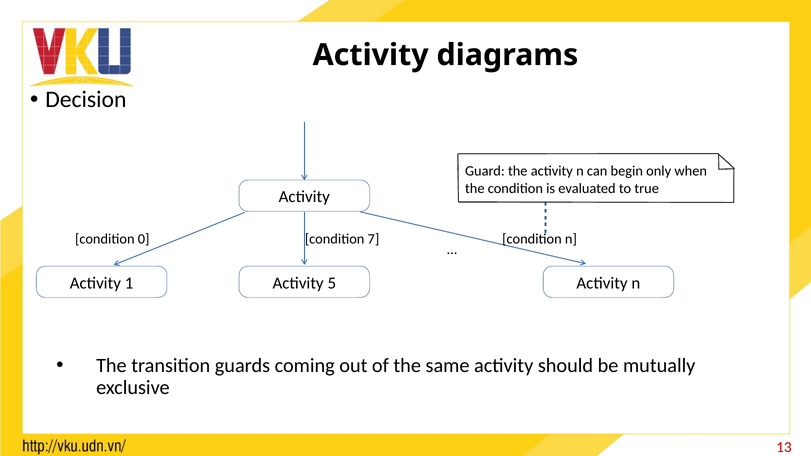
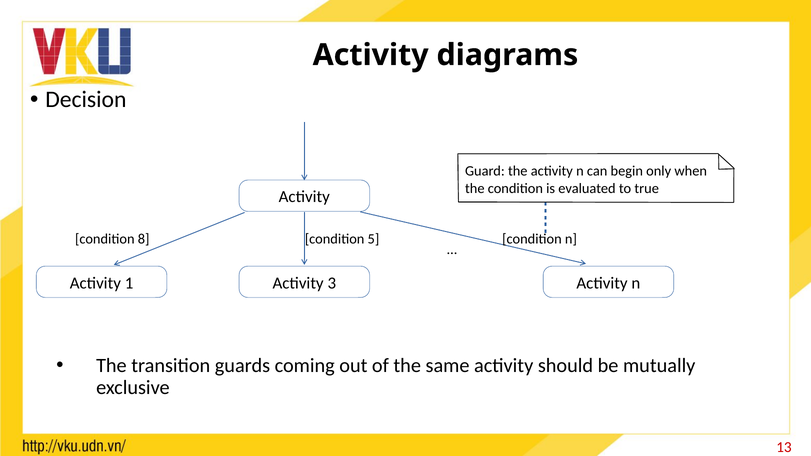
0: 0 -> 8 (144, 239)
7: 7 -> 5 (373, 239)
5: 5 -> 3 (332, 283)
